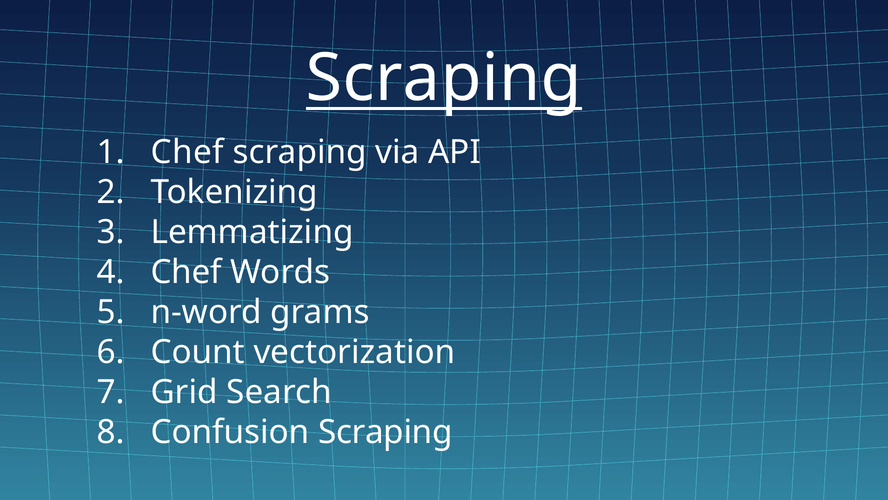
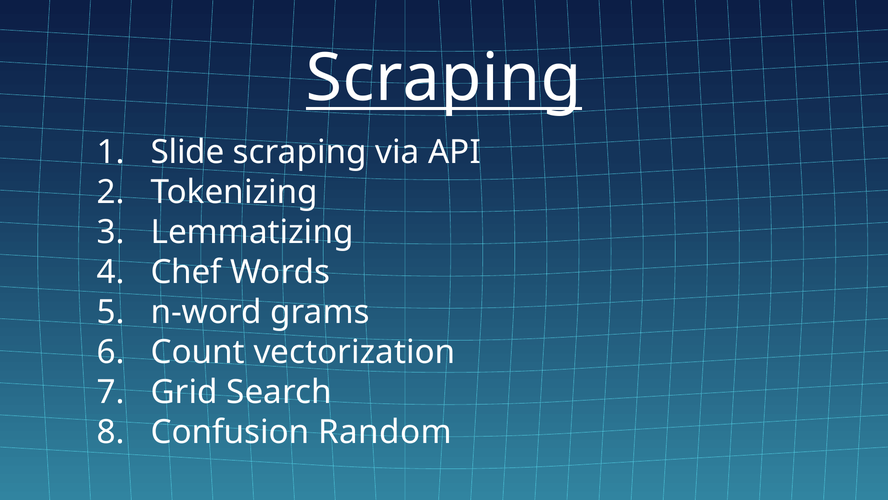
Chef: Chef -> Slide (188, 152)
Confusion Scraping: Scraping -> Random (385, 432)
